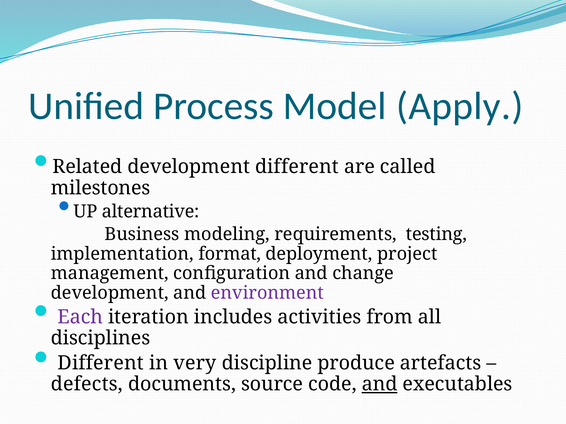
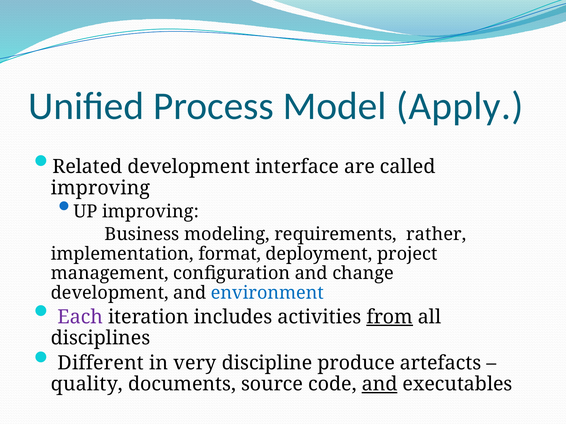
development different: different -> interface (297, 167)
milestones: milestones -> improving (101, 188)
UP alternative: alternative -> improving (150, 212)
testing: testing -> rather (436, 235)
environment colour: purple -> blue (267, 293)
from underline: none -> present (390, 317)
defects: defects -> quality (87, 385)
